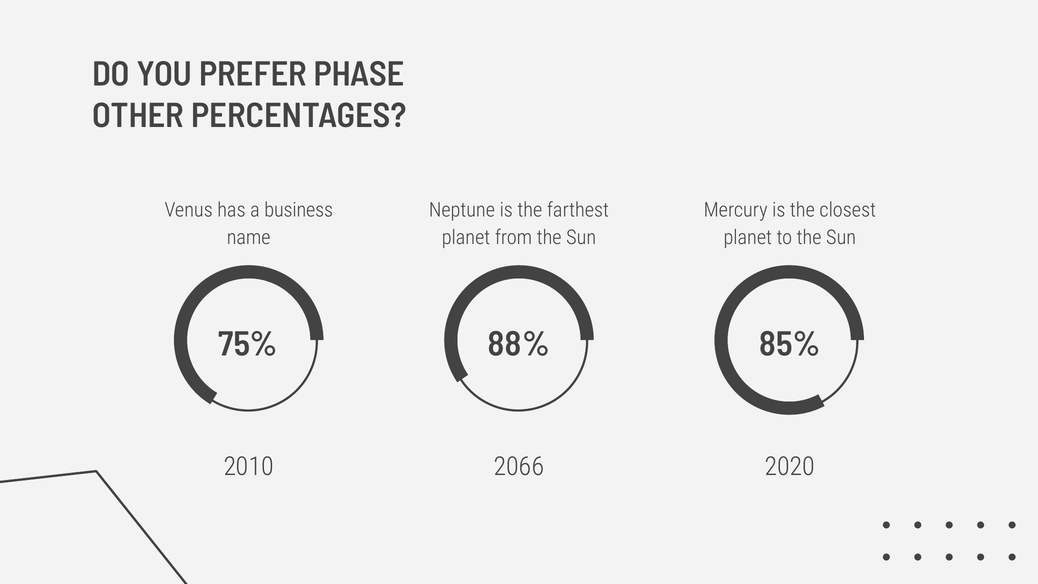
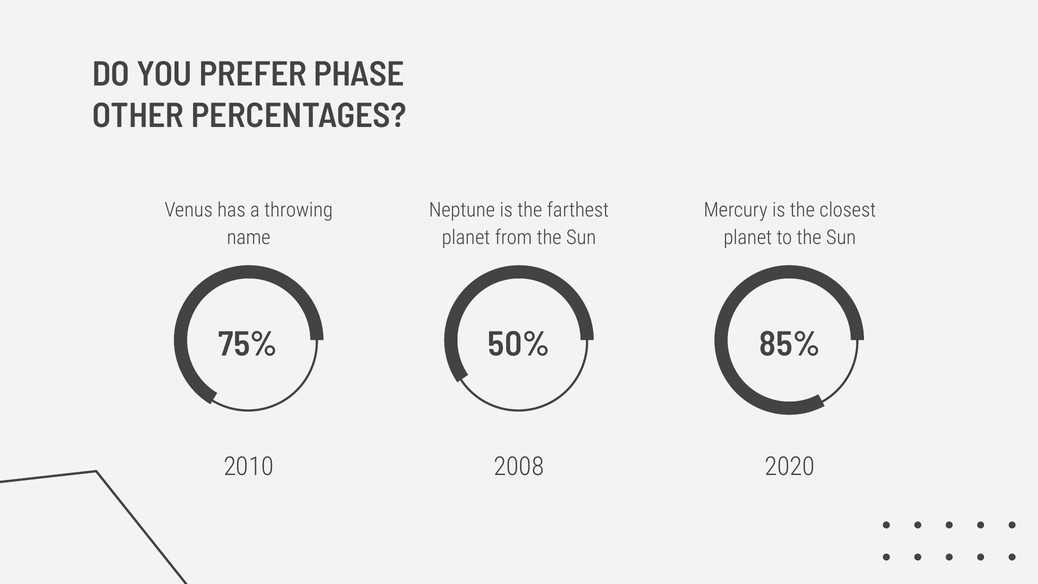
business: business -> throwing (299, 210)
88%: 88% -> 50% (519, 344)
2066: 2066 -> 2008 (519, 467)
